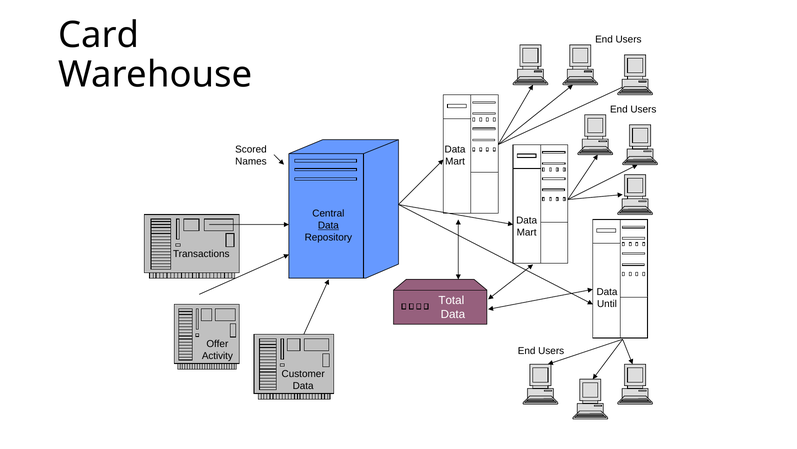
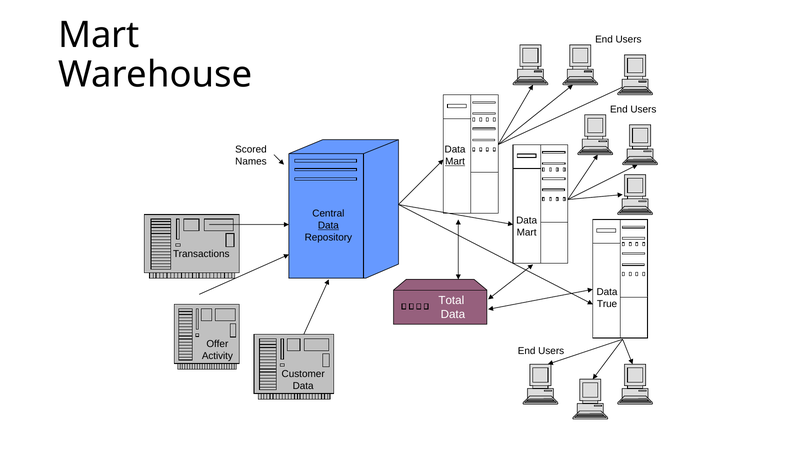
Card: Card -> Mart (99, 35)
Mart underline: none -> present (455, 161)
Until: Until -> True (607, 304)
